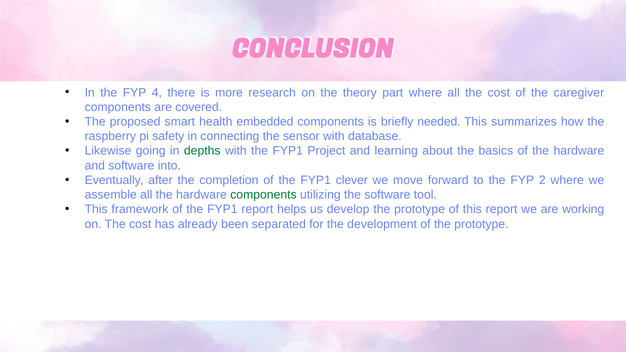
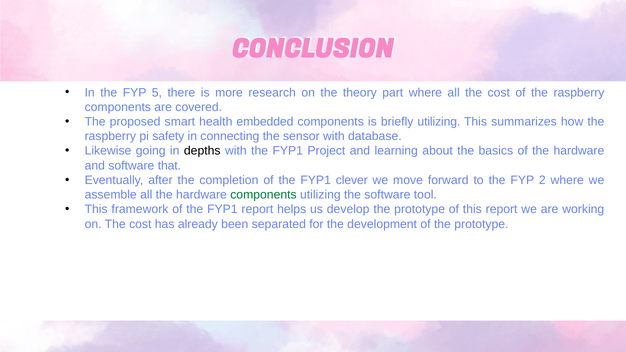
4: 4 -> 5 (157, 93)
of the caregiver: caregiver -> raspberry (579, 93)
briefly needed: needed -> utilizing (439, 122)
depths colour: green -> black (202, 151)
into: into -> that (169, 166)
